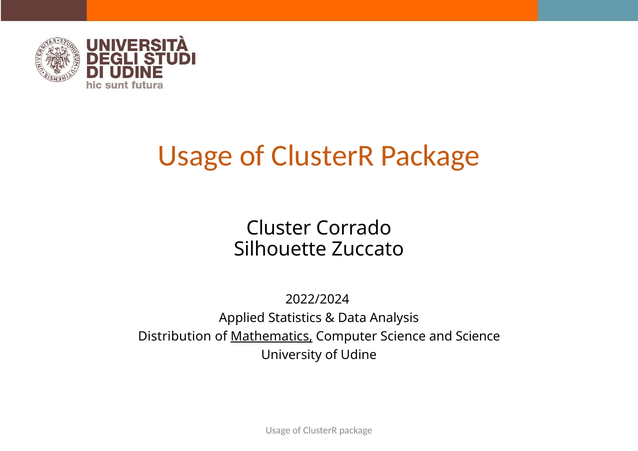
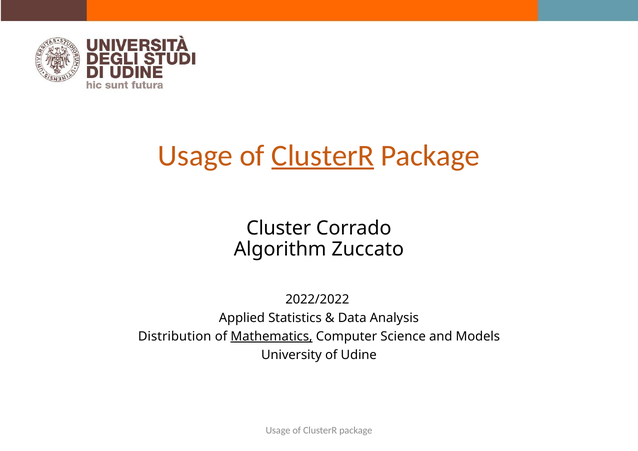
ClusterR underline: none -> present (323, 156)
Silhouette: Silhouette -> Algorithm (280, 249)
2022/2024: 2022/2024 -> 2022/2022 (317, 300)
and Science: Science -> Models (478, 337)
